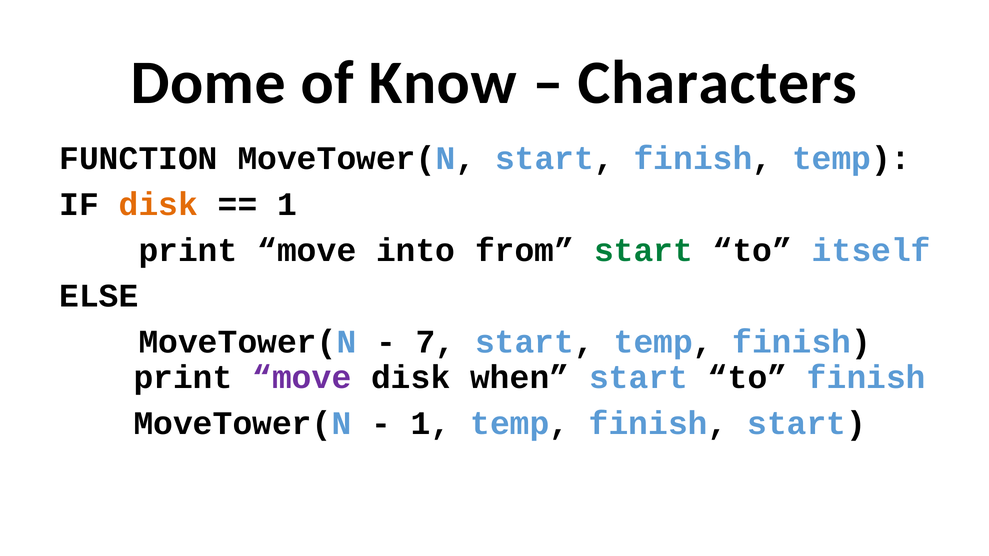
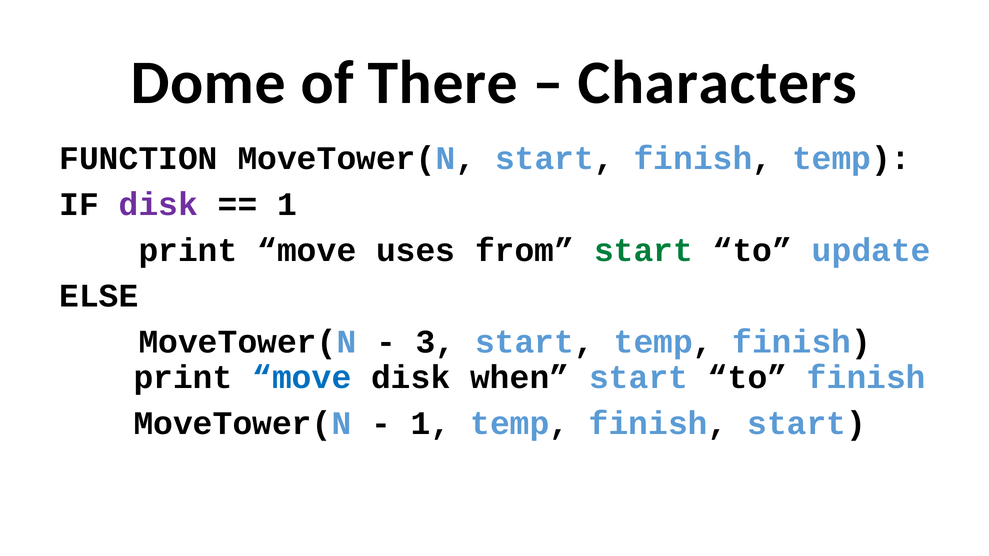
Know: Know -> There (443, 83)
disk colour: orange -> purple (158, 204)
into: into -> uses (416, 250)
itself: itself -> update (871, 250)
7: 7 -> 3 (435, 342)
move colour: purple -> blue (302, 378)
